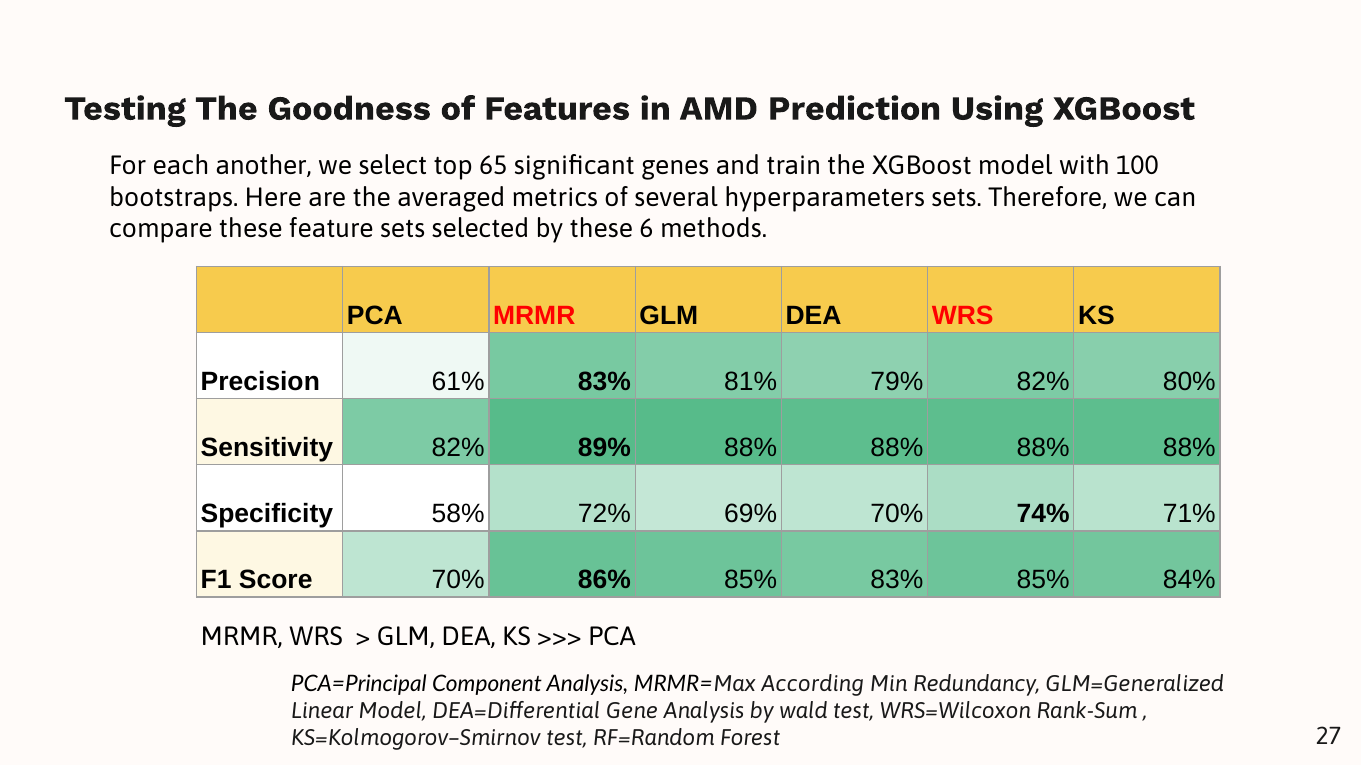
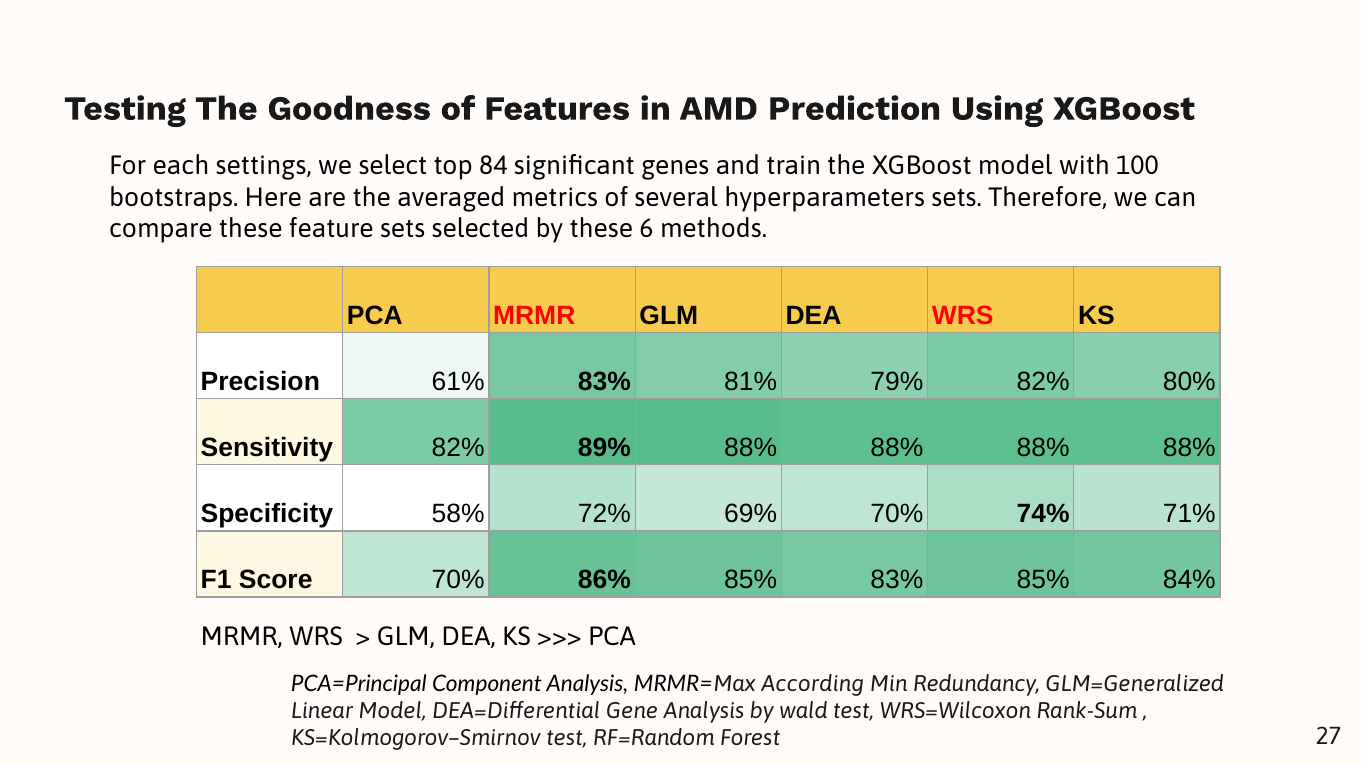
another: another -> settings (264, 166)
65: 65 -> 84 (493, 166)
